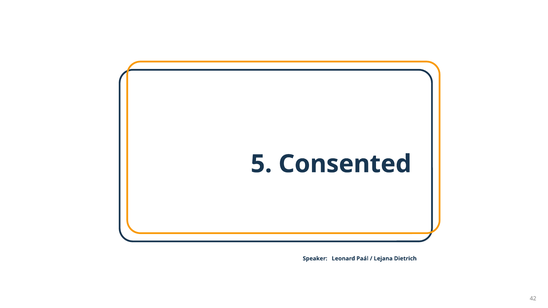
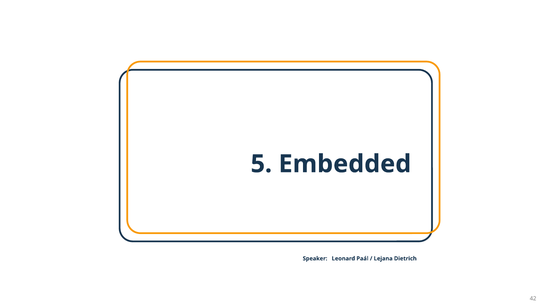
Consented: Consented -> Embedded (345, 164)
